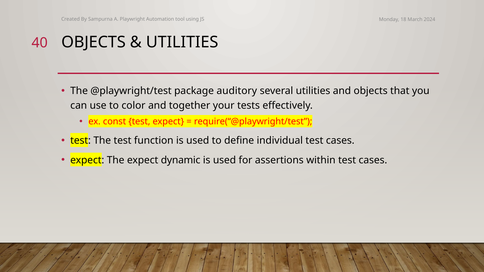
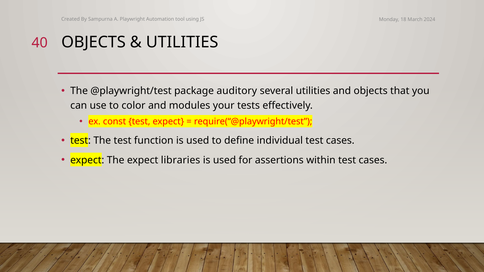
together: together -> modules (190, 106)
dynamic: dynamic -> libraries (181, 160)
